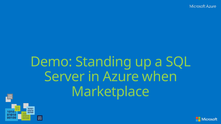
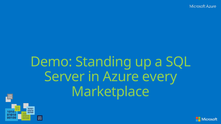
when: when -> every (160, 77)
